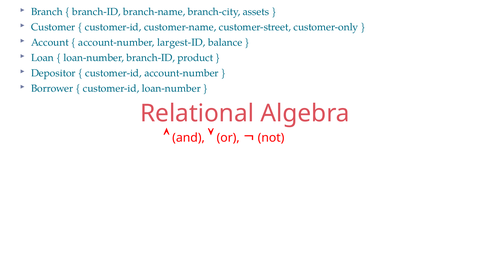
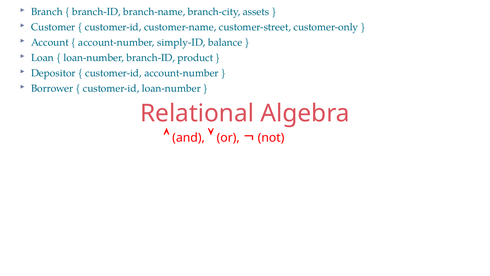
largest-ID: largest-ID -> simply-ID (181, 42)
